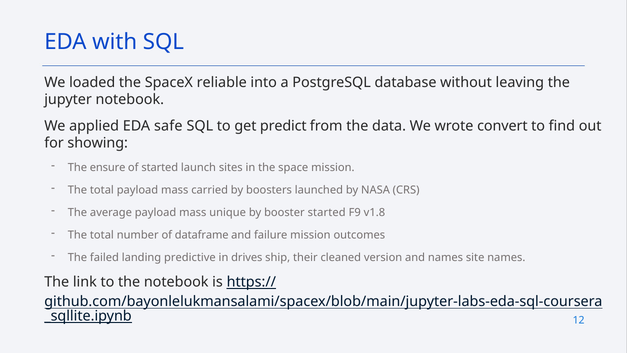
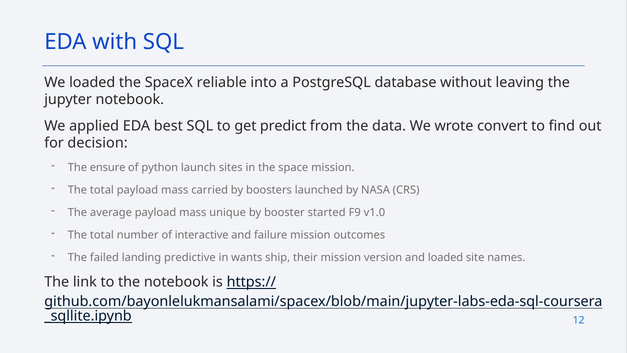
safe: safe -> best (168, 126)
showing: showing -> decision (98, 143)
of started: started -> python (160, 167)
v1.8: v1.8 -> v1.0 (374, 212)
dataframe: dataframe -> interactive (202, 235)
drives: drives -> wants (247, 257)
their cleaned: cleaned -> mission (341, 257)
and names: names -> loaded (446, 257)
